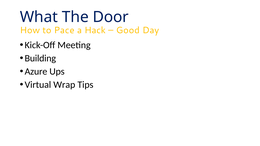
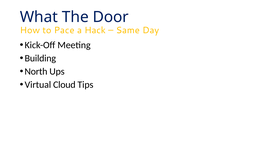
Good: Good -> Same (128, 30)
Azure: Azure -> North (36, 72)
Wrap: Wrap -> Cloud (64, 85)
